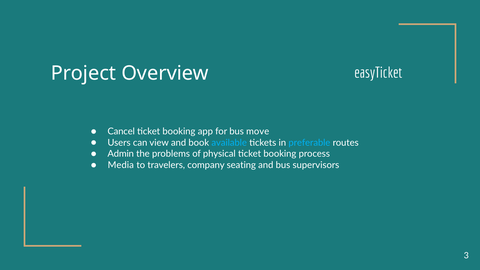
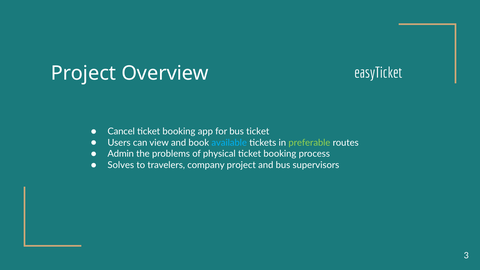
bus move: move -> ticket (258, 132)
preferable colour: light blue -> light green (309, 143)
Media: Media -> Solves (121, 165)
company seating: seating -> project (241, 165)
